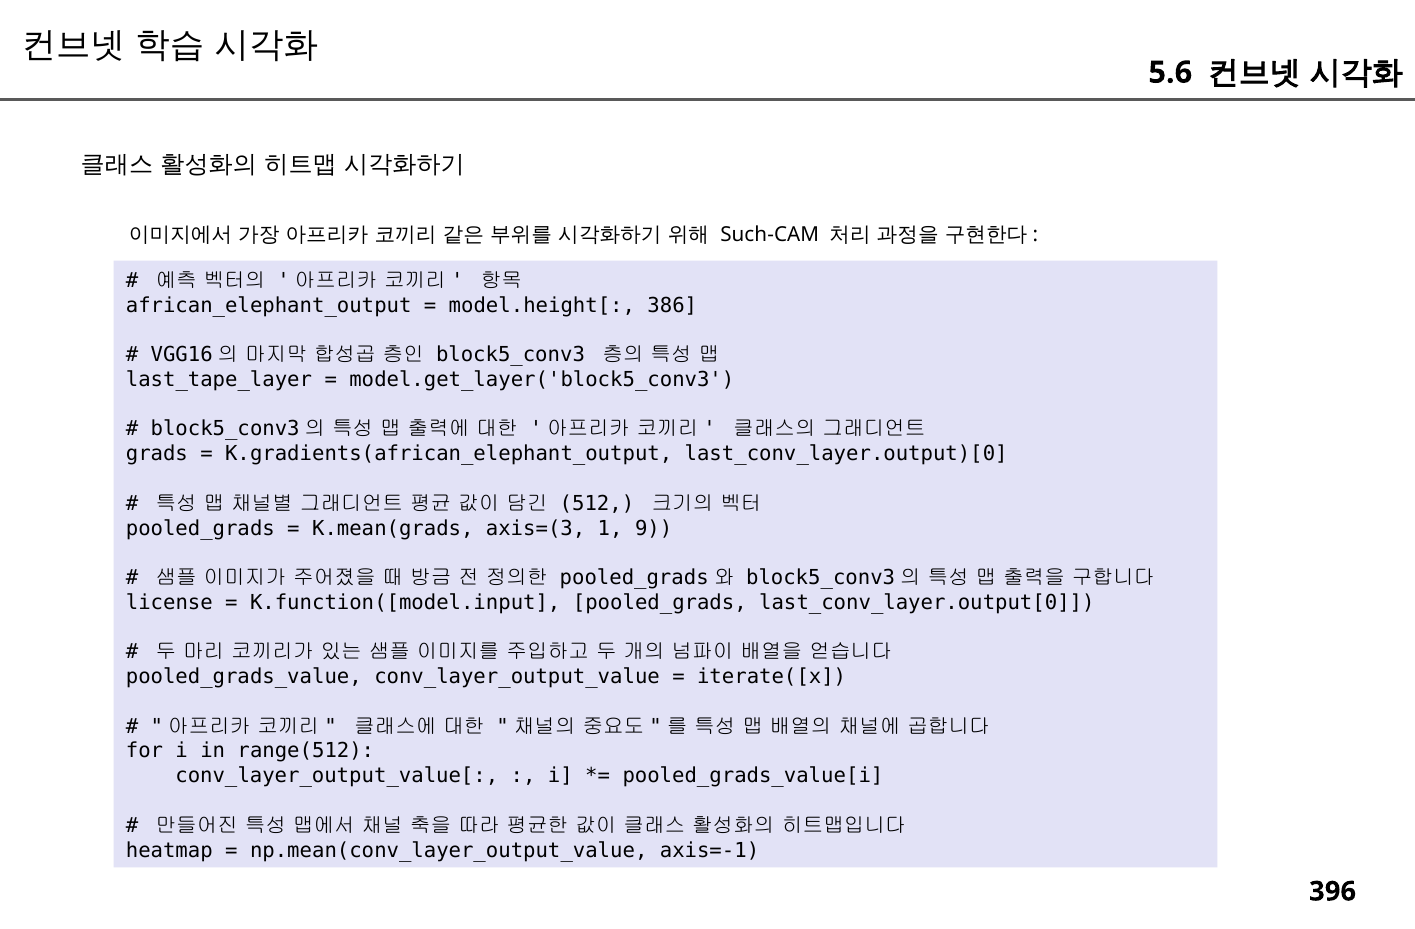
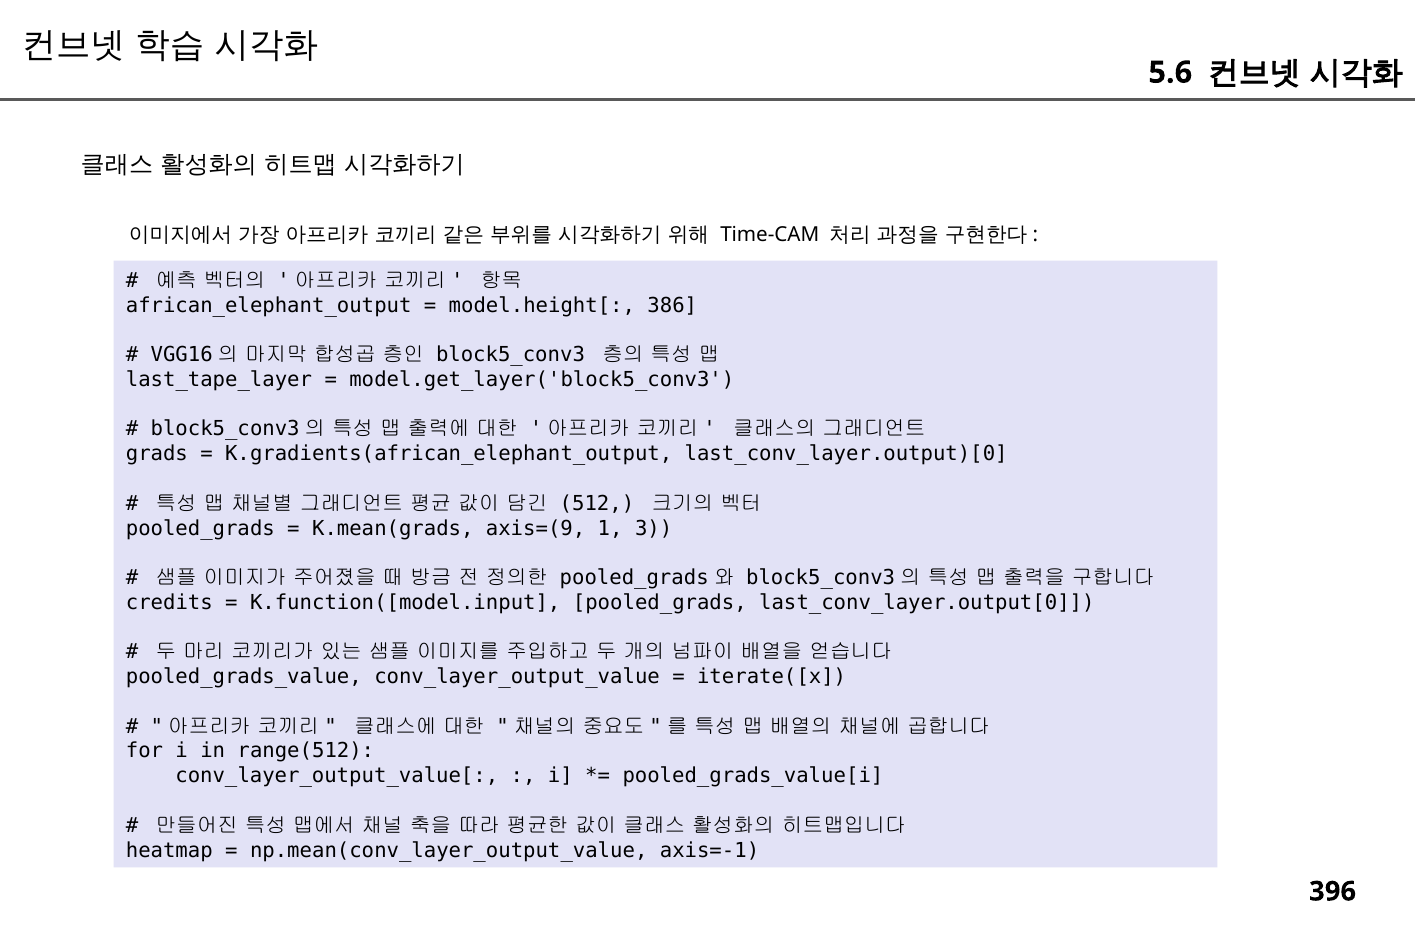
Such-CAM: Such-CAM -> Time-CAM (770, 234)
axis=(3: axis=(3 -> axis=(9 (536, 528)
9: 9 -> 3 (654, 528)
license: license -> credits (169, 603)
